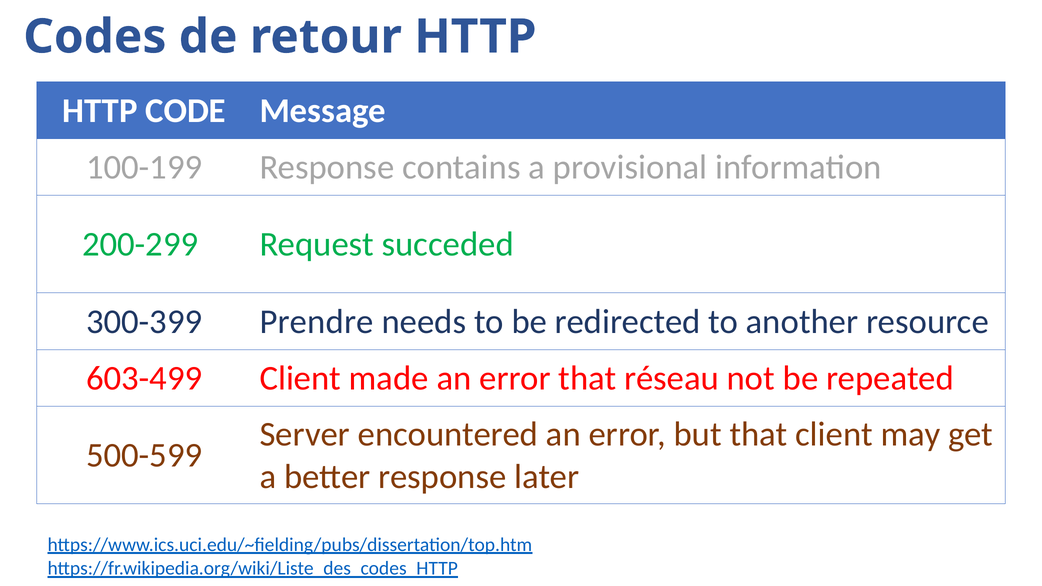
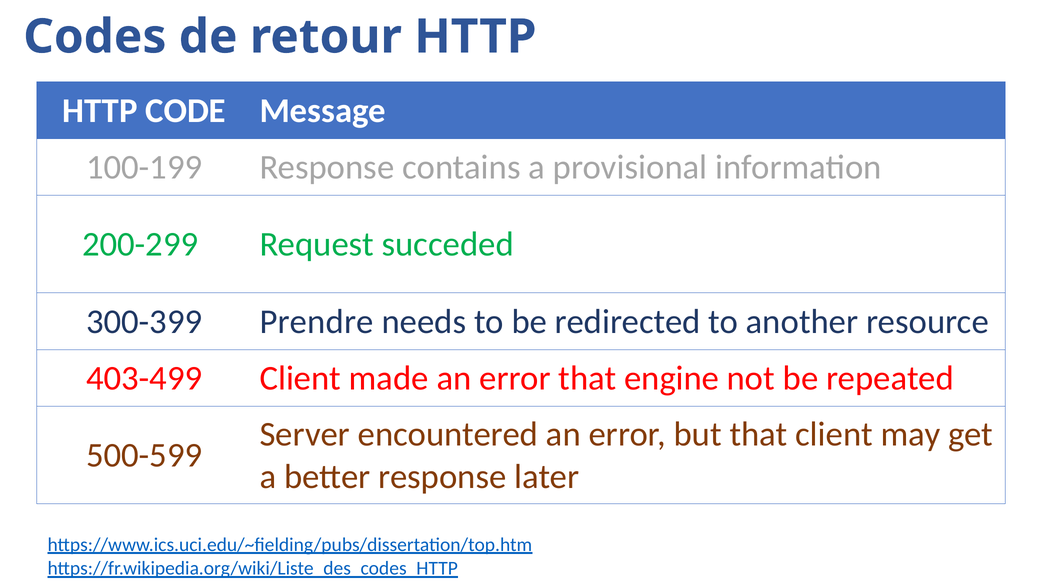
603-499: 603-499 -> 403-499 (144, 378)
réseau: réseau -> engine (672, 378)
